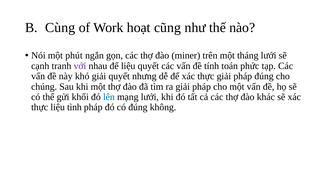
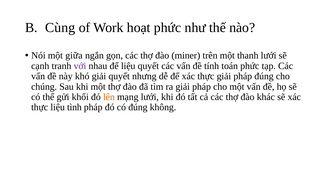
hoạt cũng: cũng -> phức (168, 28)
phút: phút -> giữa (74, 56)
tháng: tháng -> thanh (248, 56)
lên colour: blue -> orange (109, 97)
